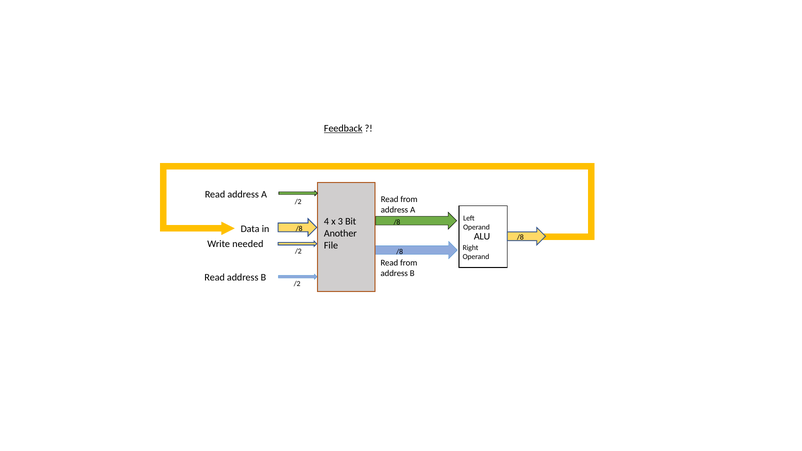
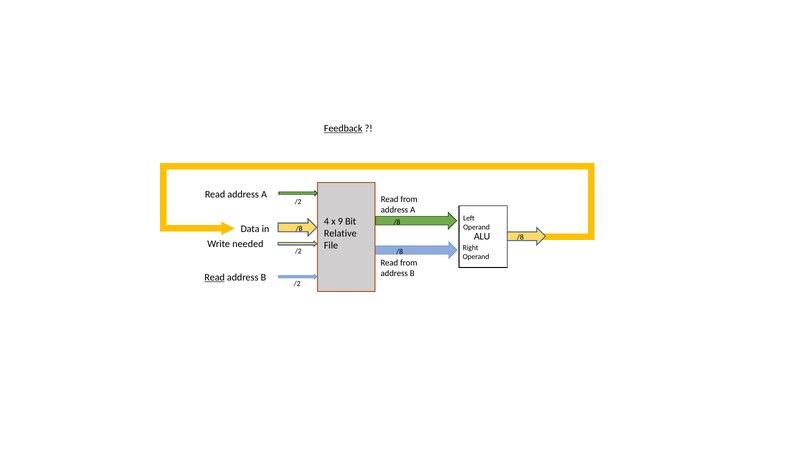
3: 3 -> 9 (340, 221)
Another: Another -> Relative (340, 233)
Read underline: none -> present (215, 278)
